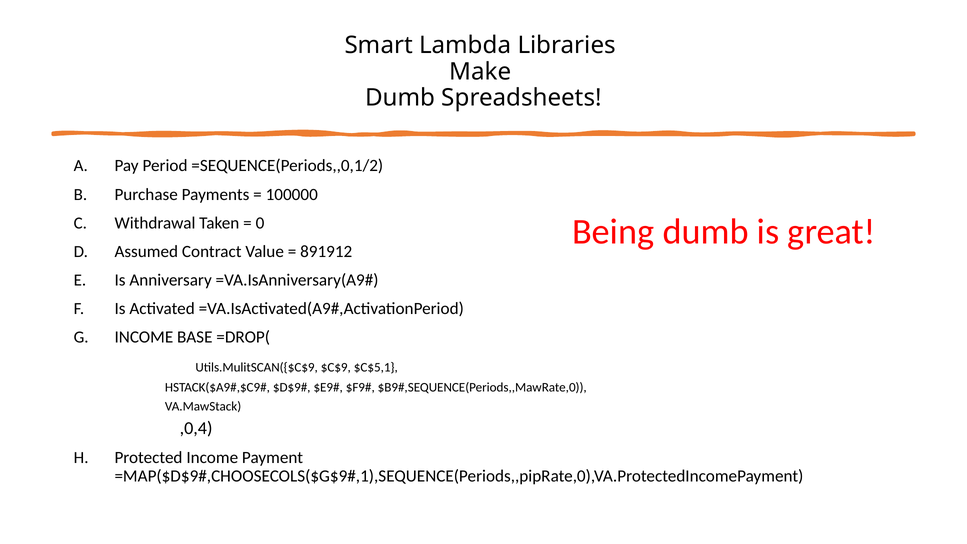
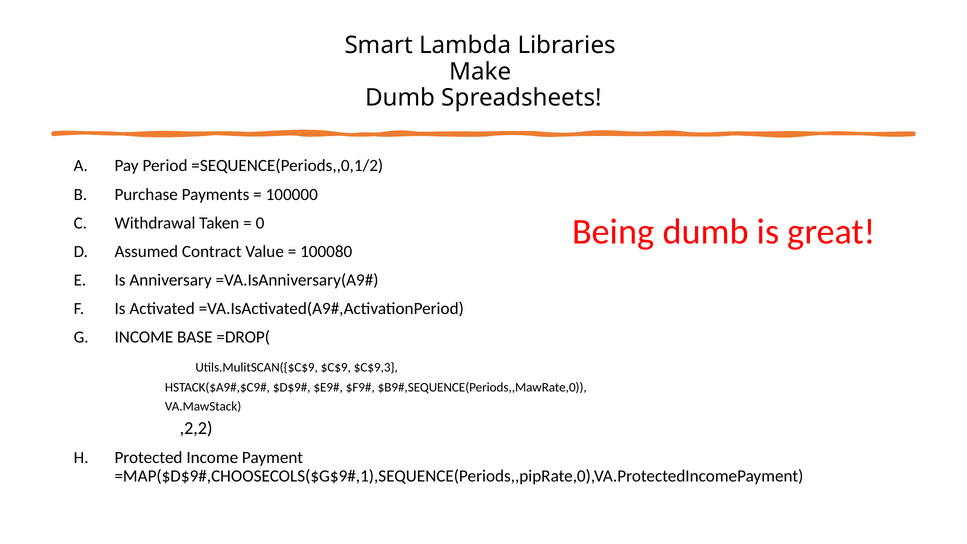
891912: 891912 -> 100080 (326, 252)
$C$5,1: $C$5,1 -> $C$9,3 (376, 367)
,0,4: ,0,4 -> ,2,2 (196, 428)
